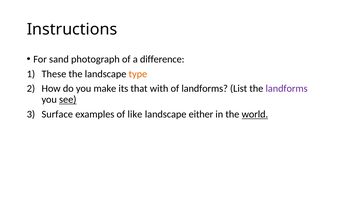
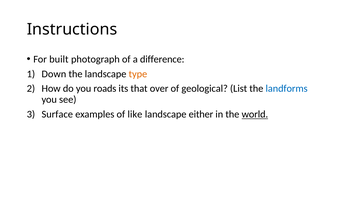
sand: sand -> built (59, 59)
These: These -> Down (54, 74)
make: make -> roads (105, 89)
with: with -> over (159, 89)
of landforms: landforms -> geological (205, 89)
landforms colour: purple -> blue (287, 89)
see underline: present -> none (68, 100)
